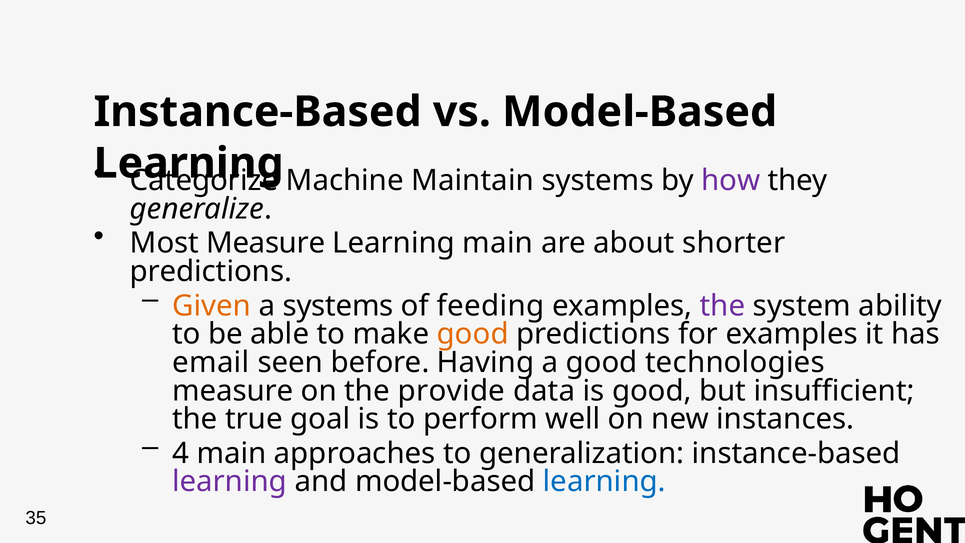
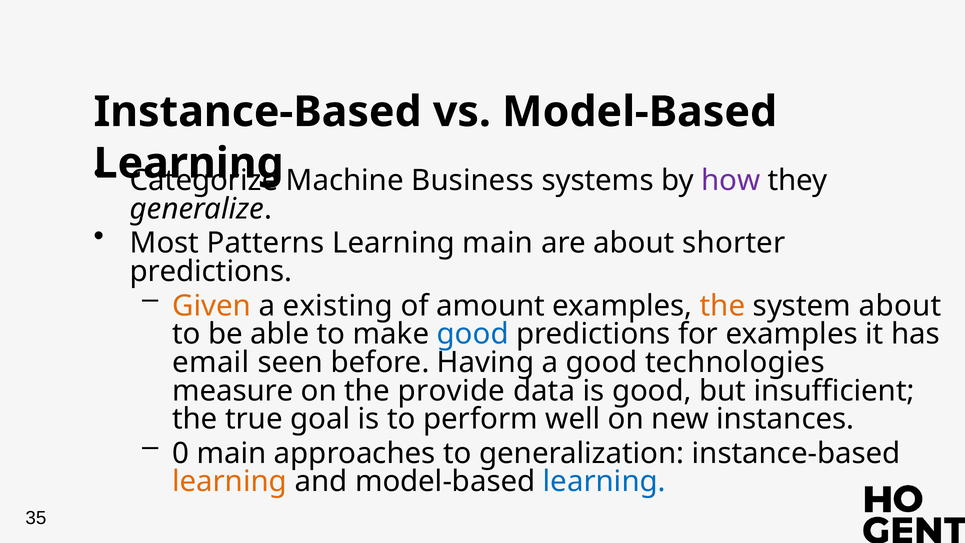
Maintain: Maintain -> Business (473, 181)
Most Measure: Measure -> Patterns (266, 243)
a systems: systems -> existing (338, 306)
feeding: feeding -> amount (491, 306)
the colour: purple -> orange (723, 306)
system ability: ability -> about (900, 306)
good colour: orange -> blue (473, 334)
4: 4 -> 0 (181, 453)
learning colour: purple -> orange (230, 482)
